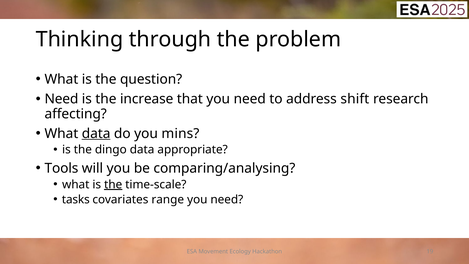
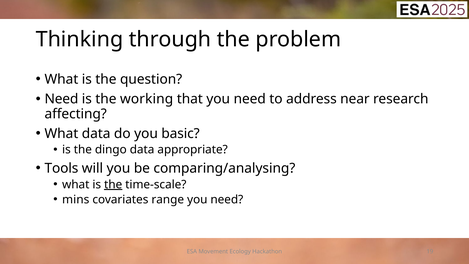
increase: increase -> working (147, 99)
shift: shift -> near (355, 99)
data underline: present -> none (96, 133)
mins: mins -> basic (181, 133)
tasks: tasks -> mins (76, 199)
